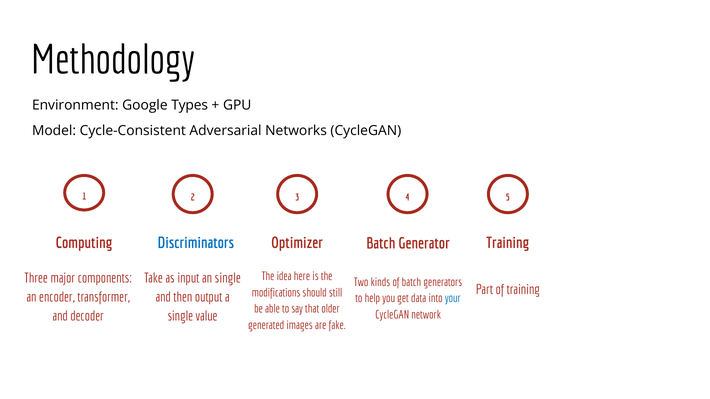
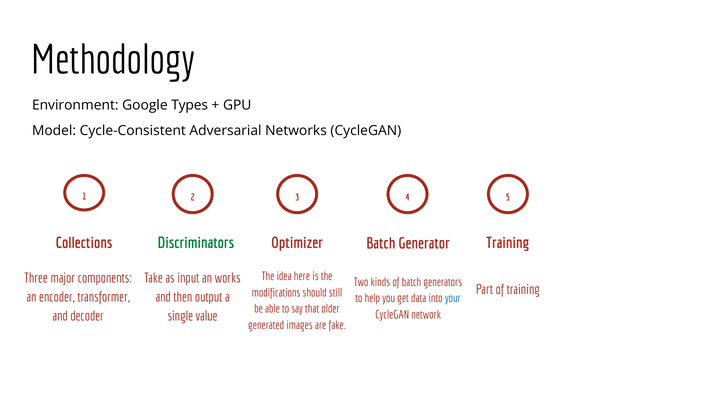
Computing: Computing -> Collections (84, 243)
Discriminators colour: blue -> green (196, 243)
an single: single -> works (228, 278)
